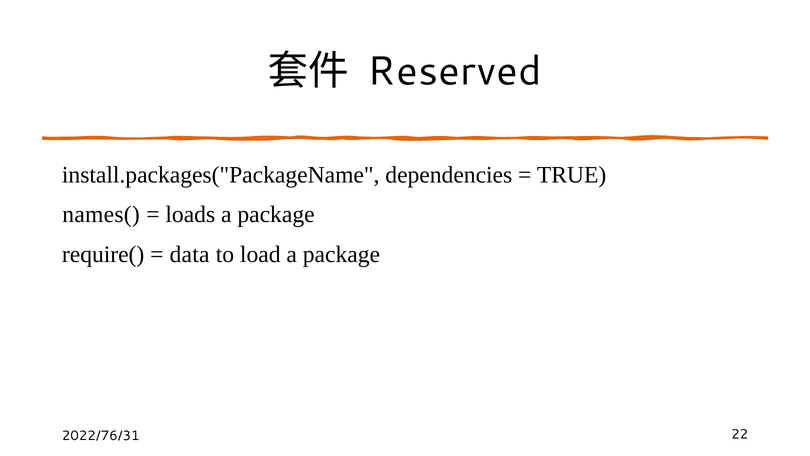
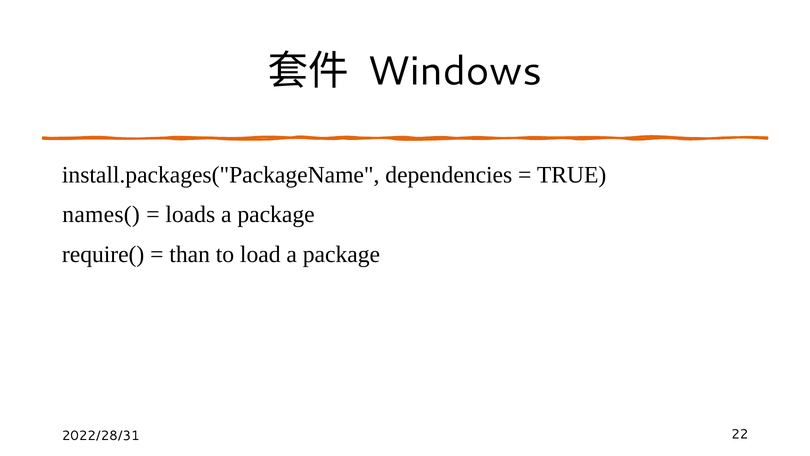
Reserved: Reserved -> Windows (455, 71)
data: data -> than (190, 254)
2022/76/31: 2022/76/31 -> 2022/28/31 (101, 435)
